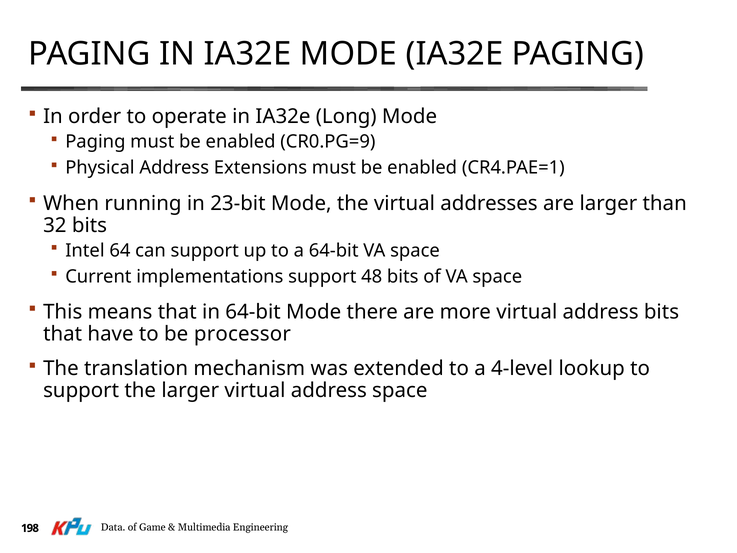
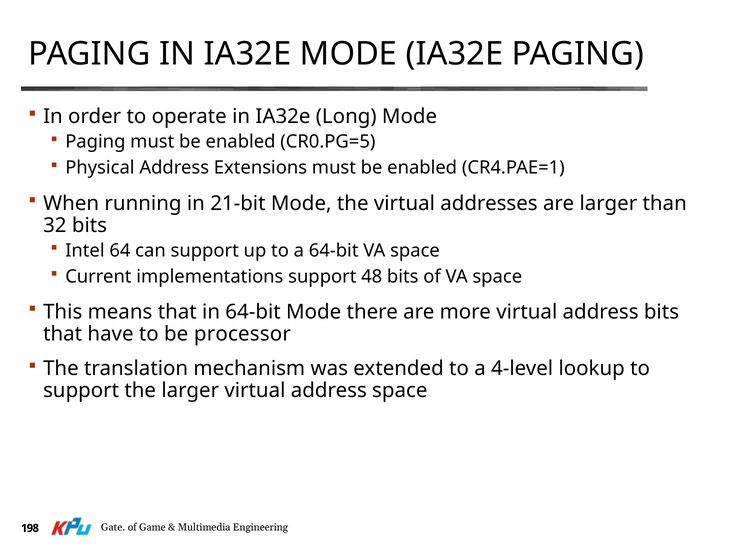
CR0.PG=9: CR0.PG=9 -> CR0.PG=5 (328, 142)
23-bit: 23-bit -> 21-bit (238, 203)
Data: Data -> Gate (113, 527)
